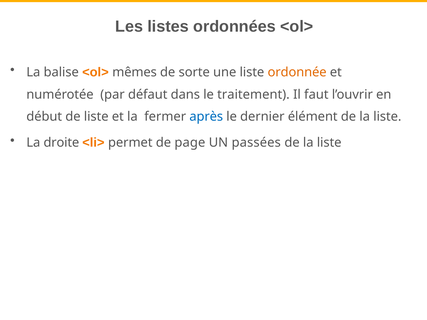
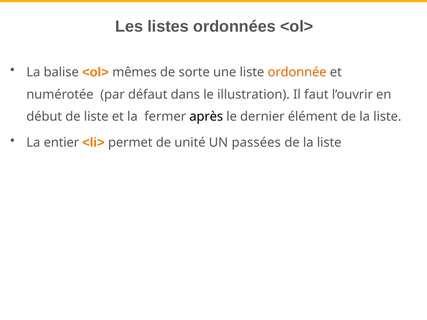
traitement: traitement -> illustration (253, 95)
après colour: blue -> black (206, 117)
droite: droite -> entier (61, 143)
page: page -> unité (190, 143)
